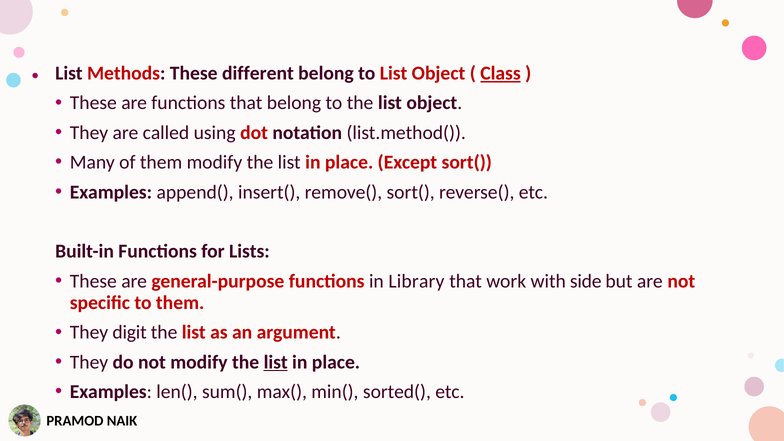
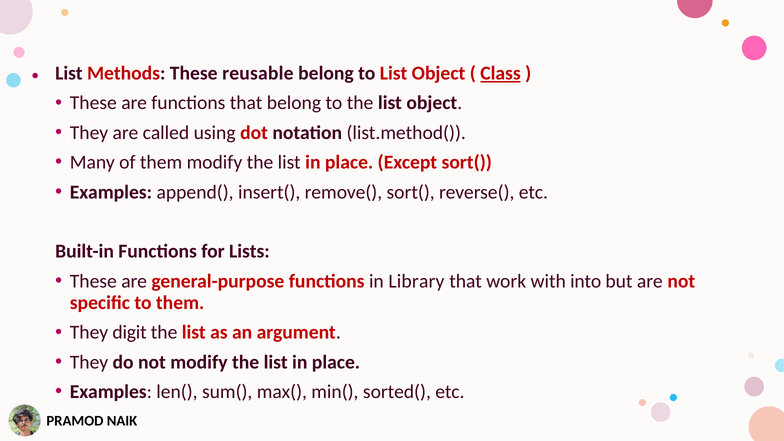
different: different -> reusable (258, 73)
side: side -> into (586, 281)
list underline: present -> none (276, 362)
